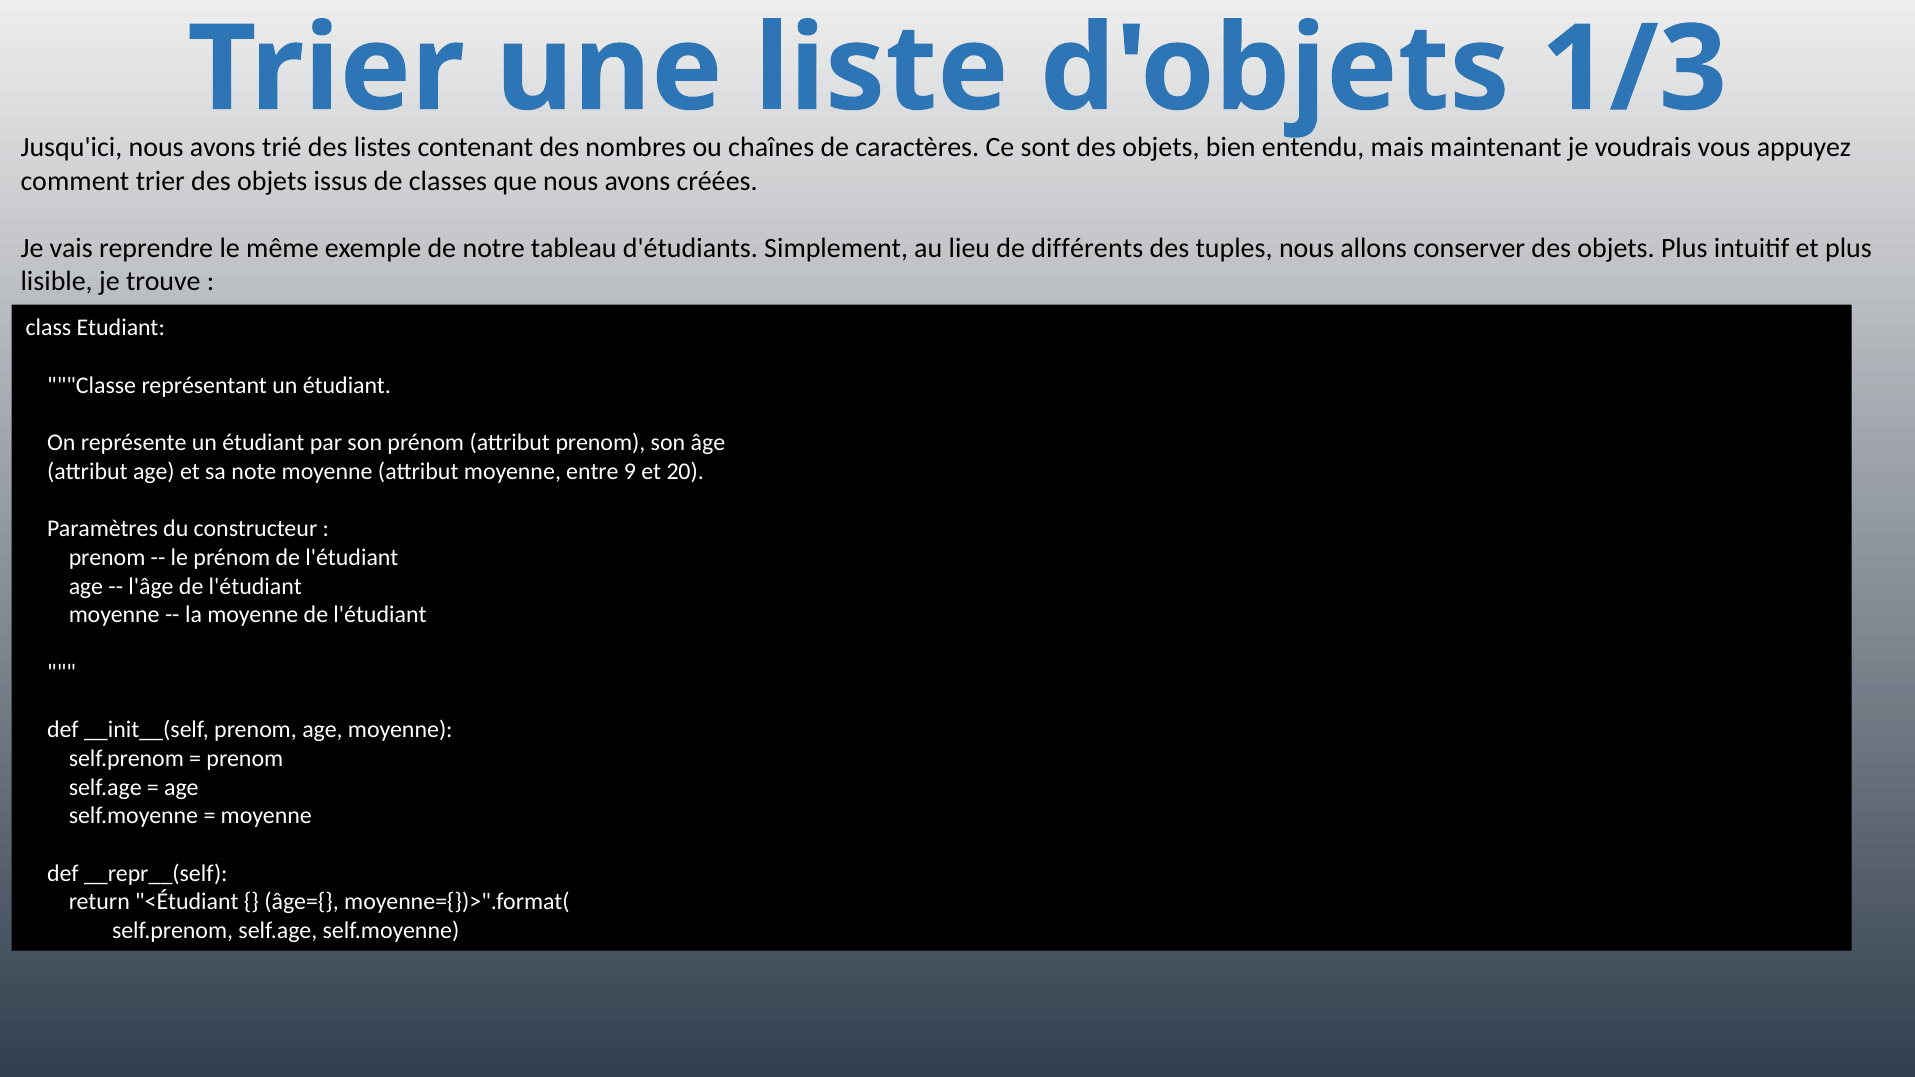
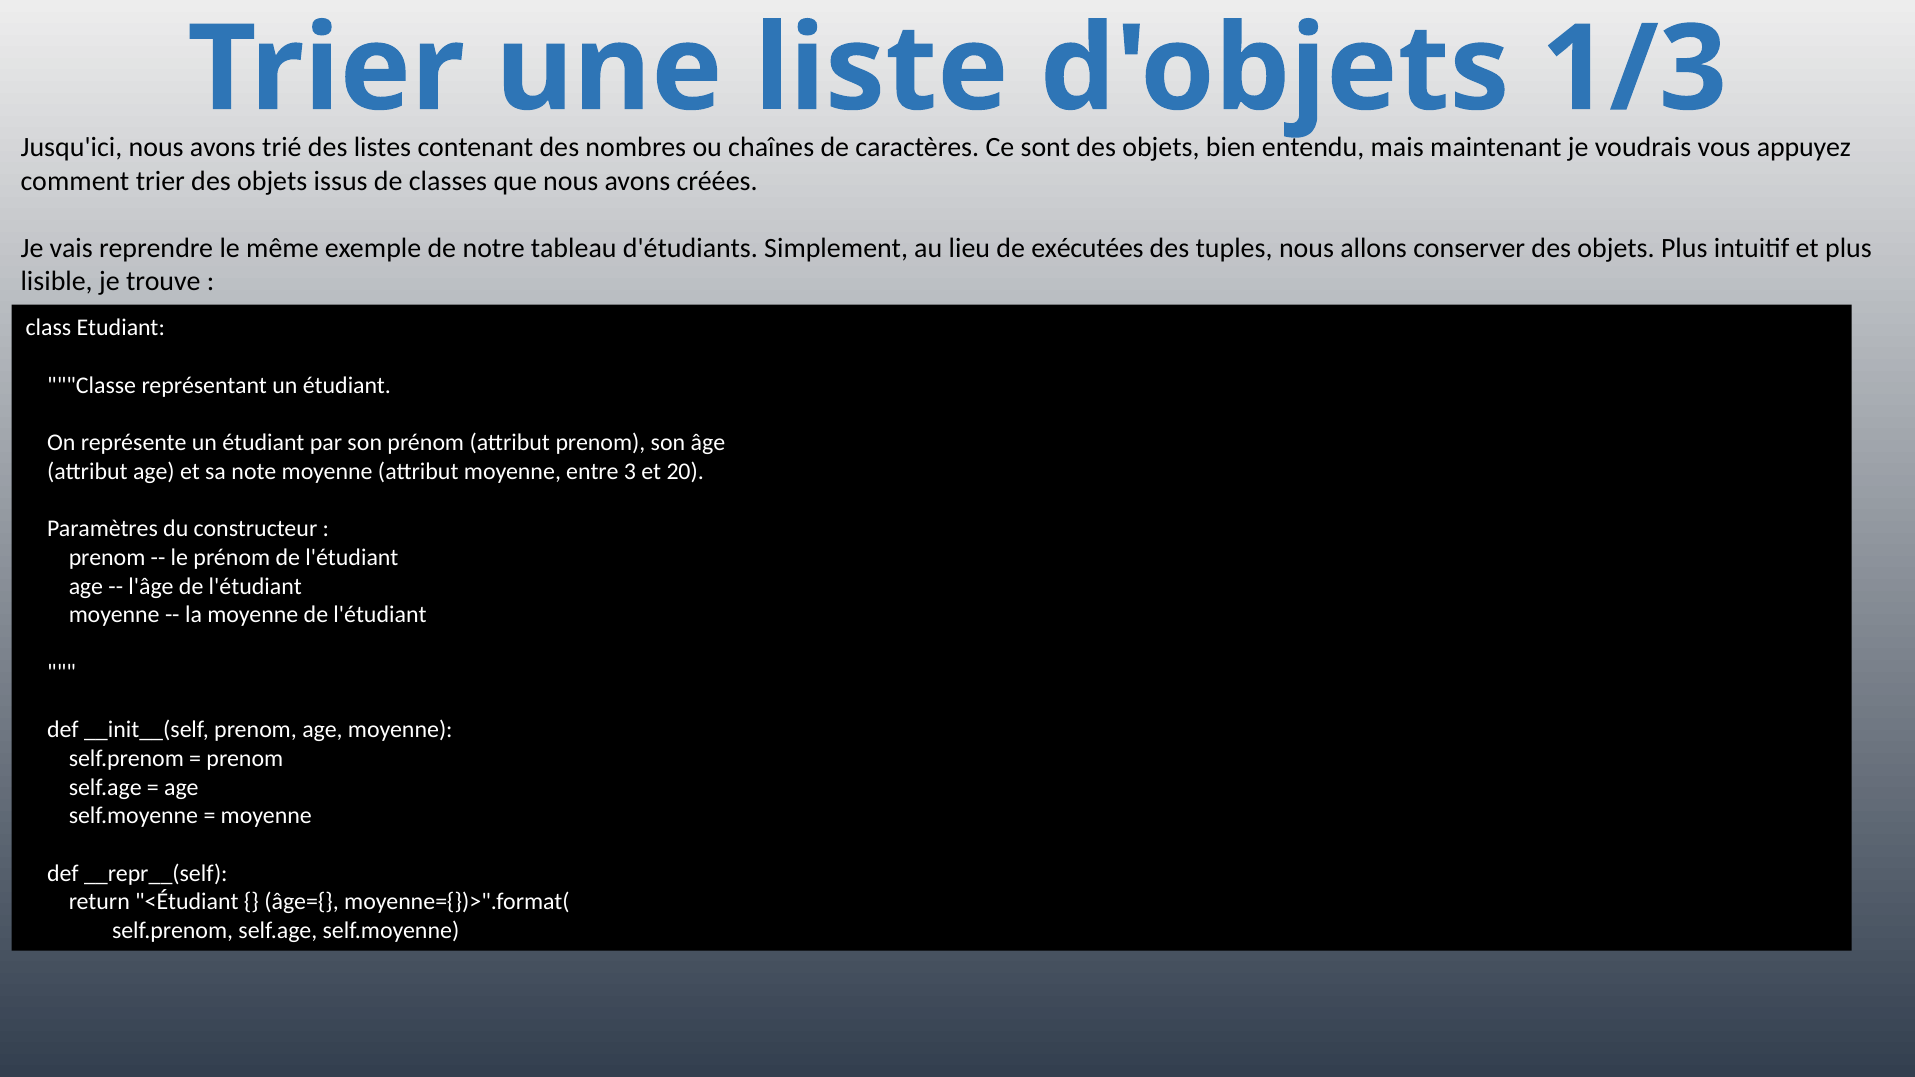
différents: différents -> exécutées (1088, 248)
9: 9 -> 3 (630, 471)
